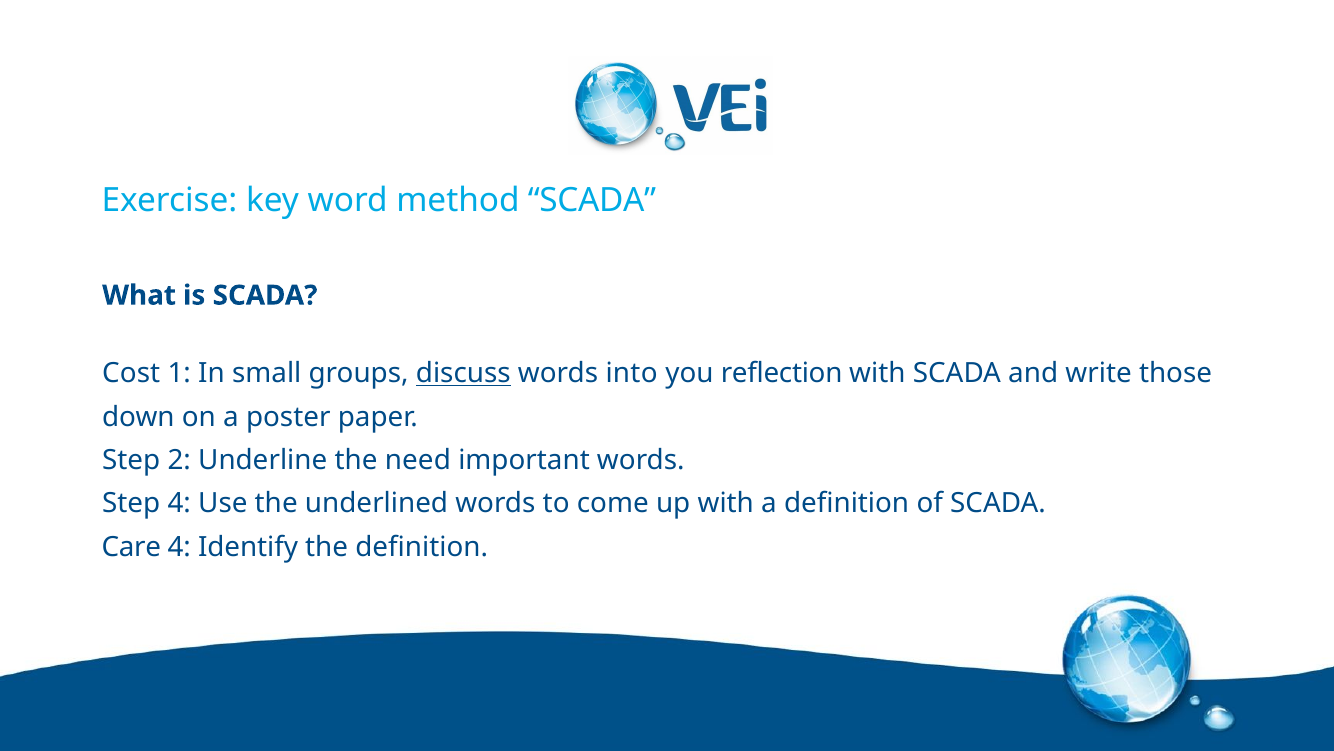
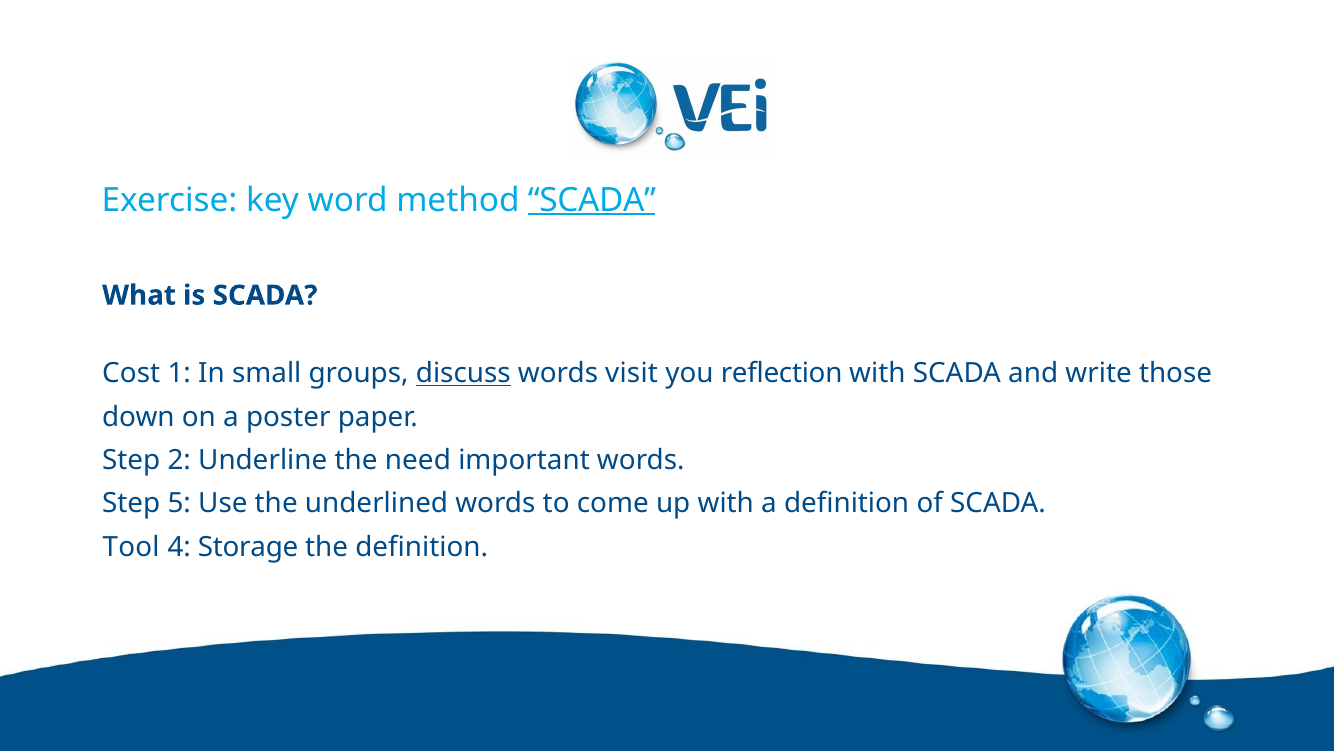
SCADA underline: none -> present (592, 200)
into: into -> visit (632, 373)
Step 4: 4 -> 5 (179, 503)
Care: Care -> Tool (131, 547)
Identify: Identify -> Storage (248, 547)
